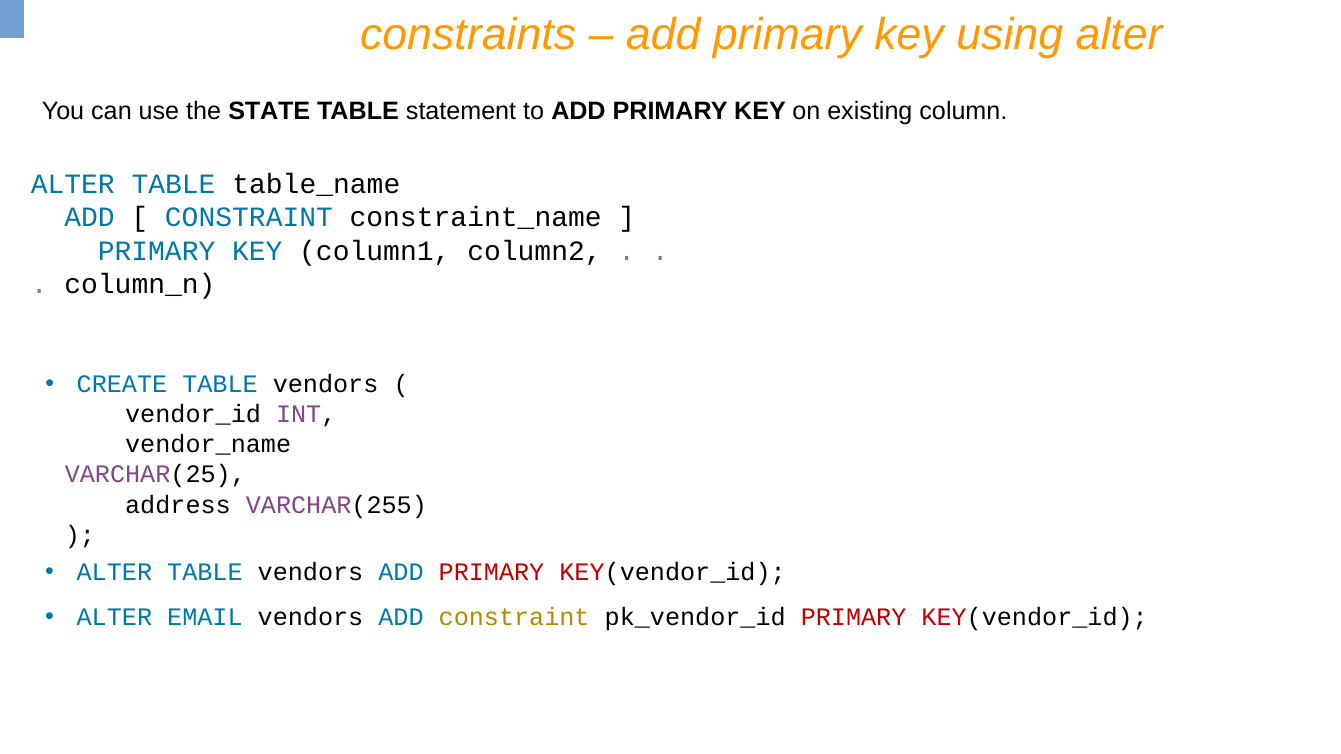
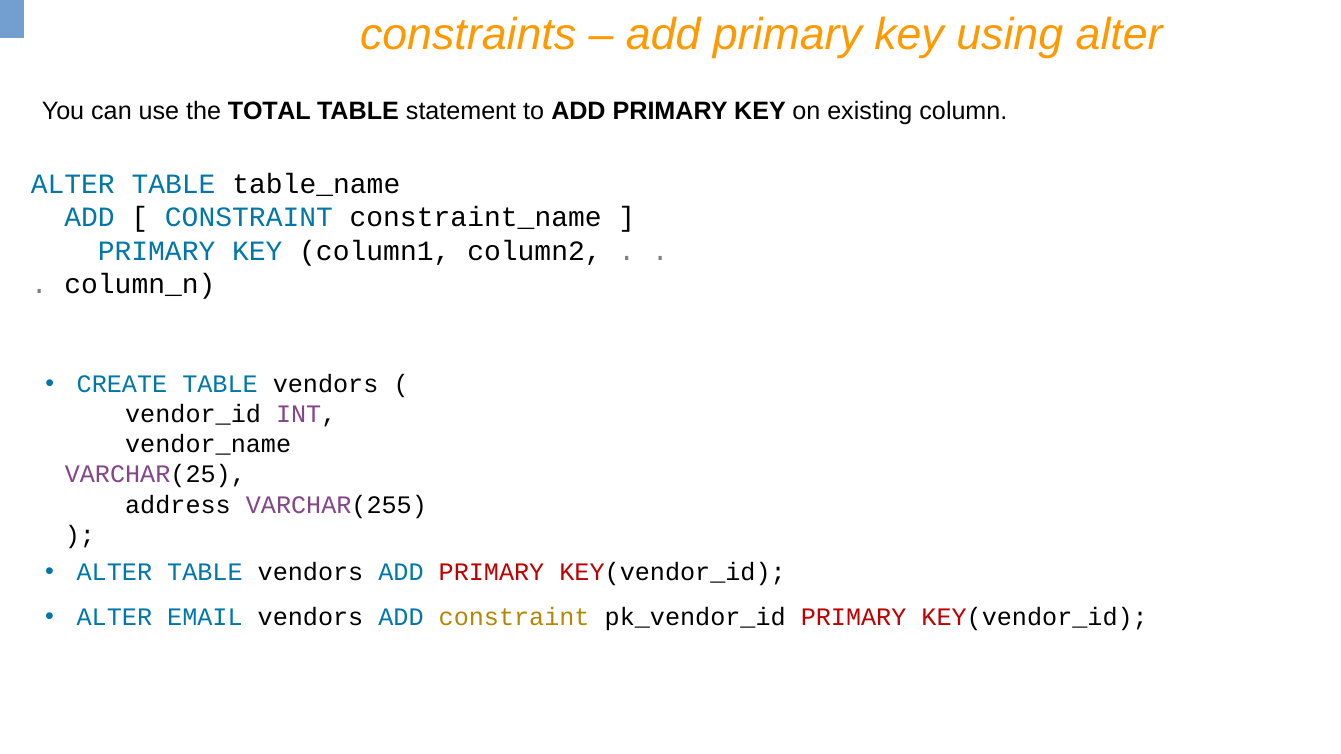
STATE: STATE -> TOTAL (269, 112)
